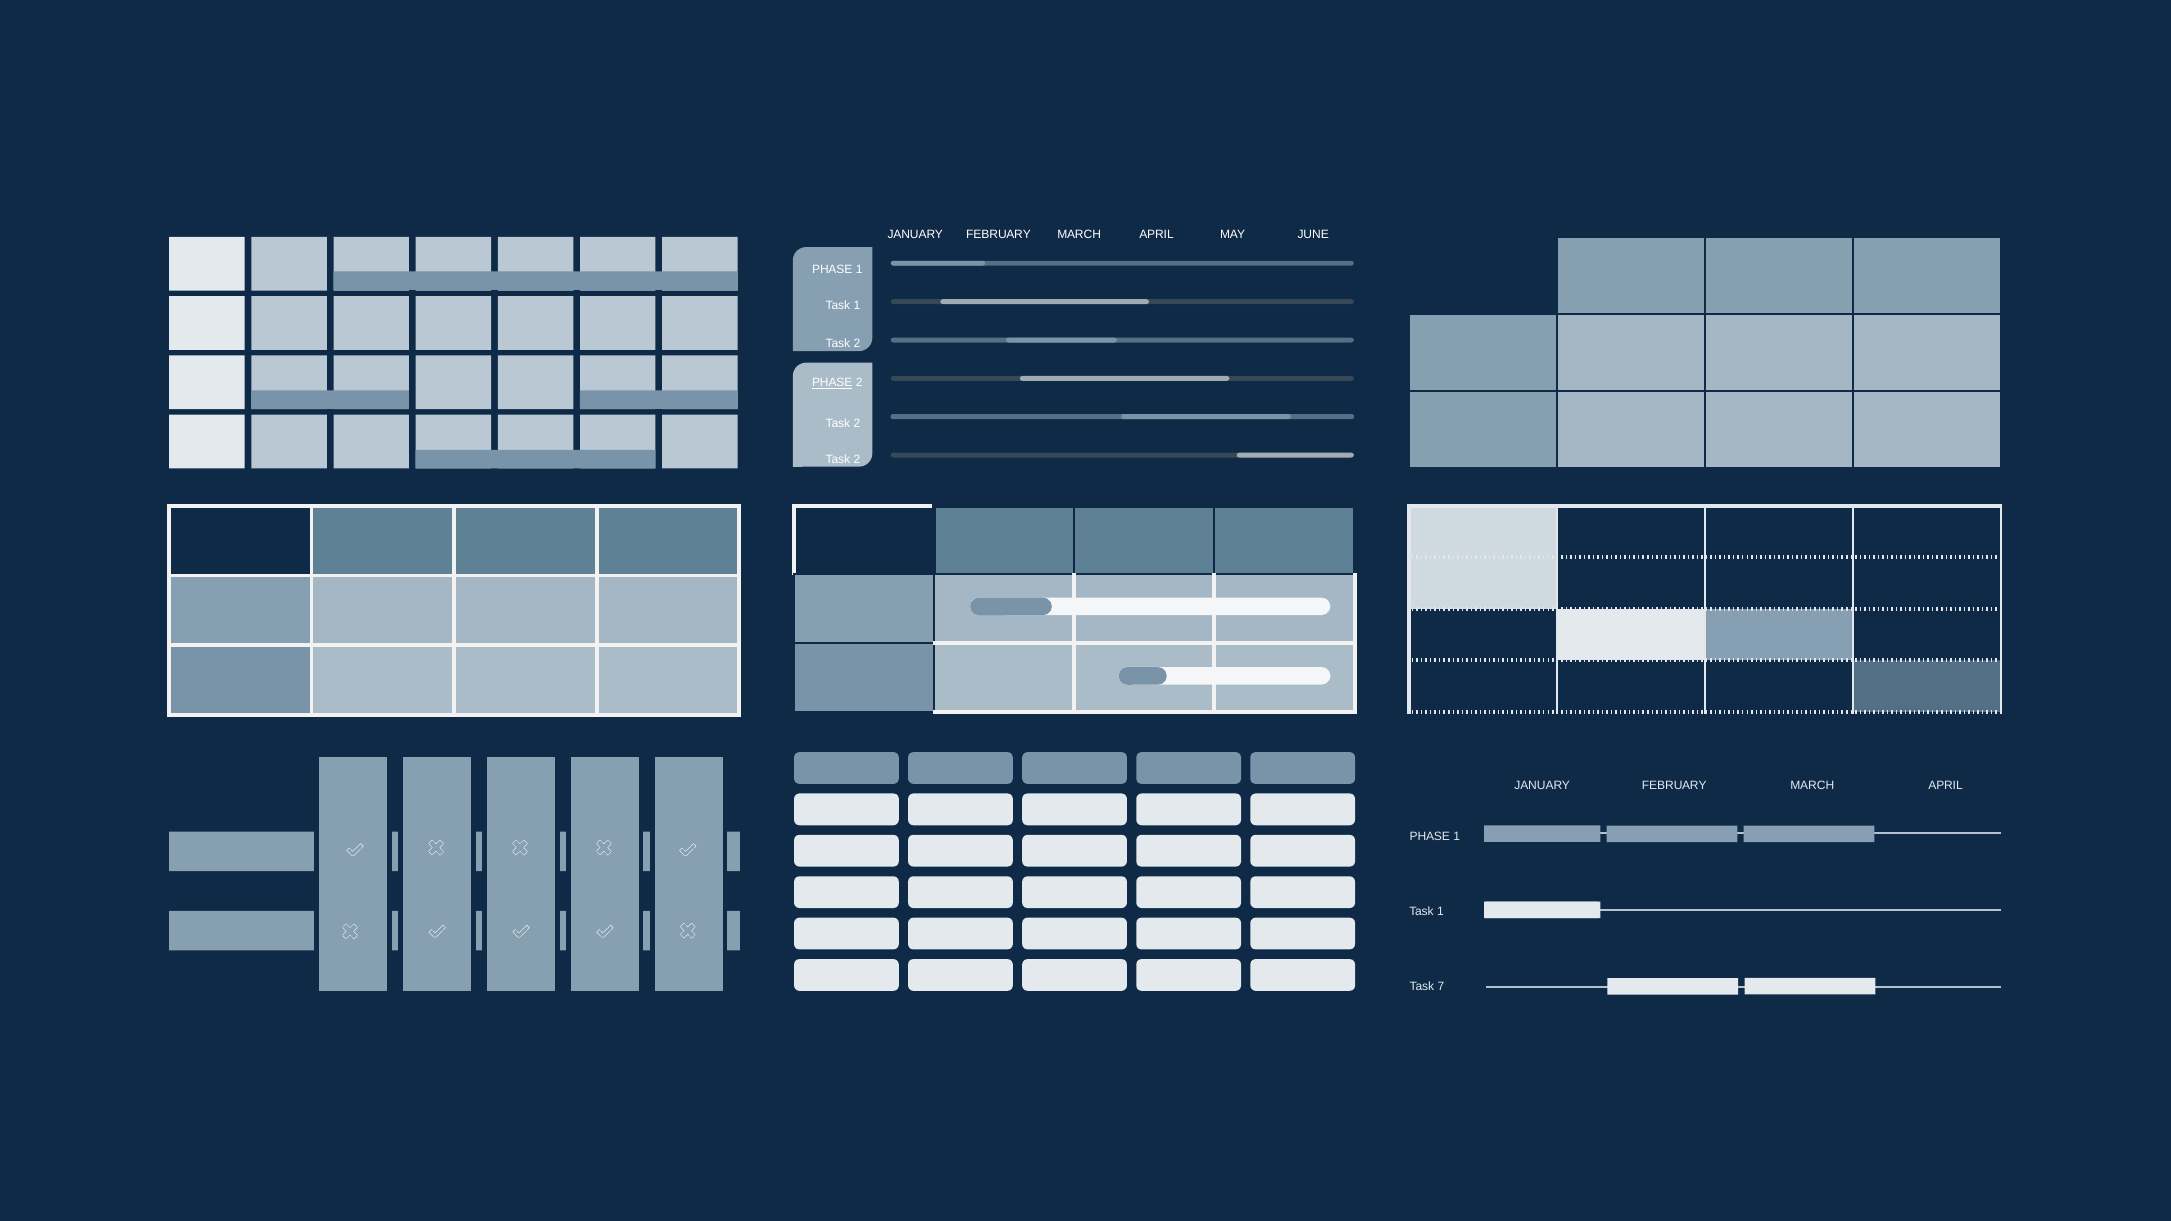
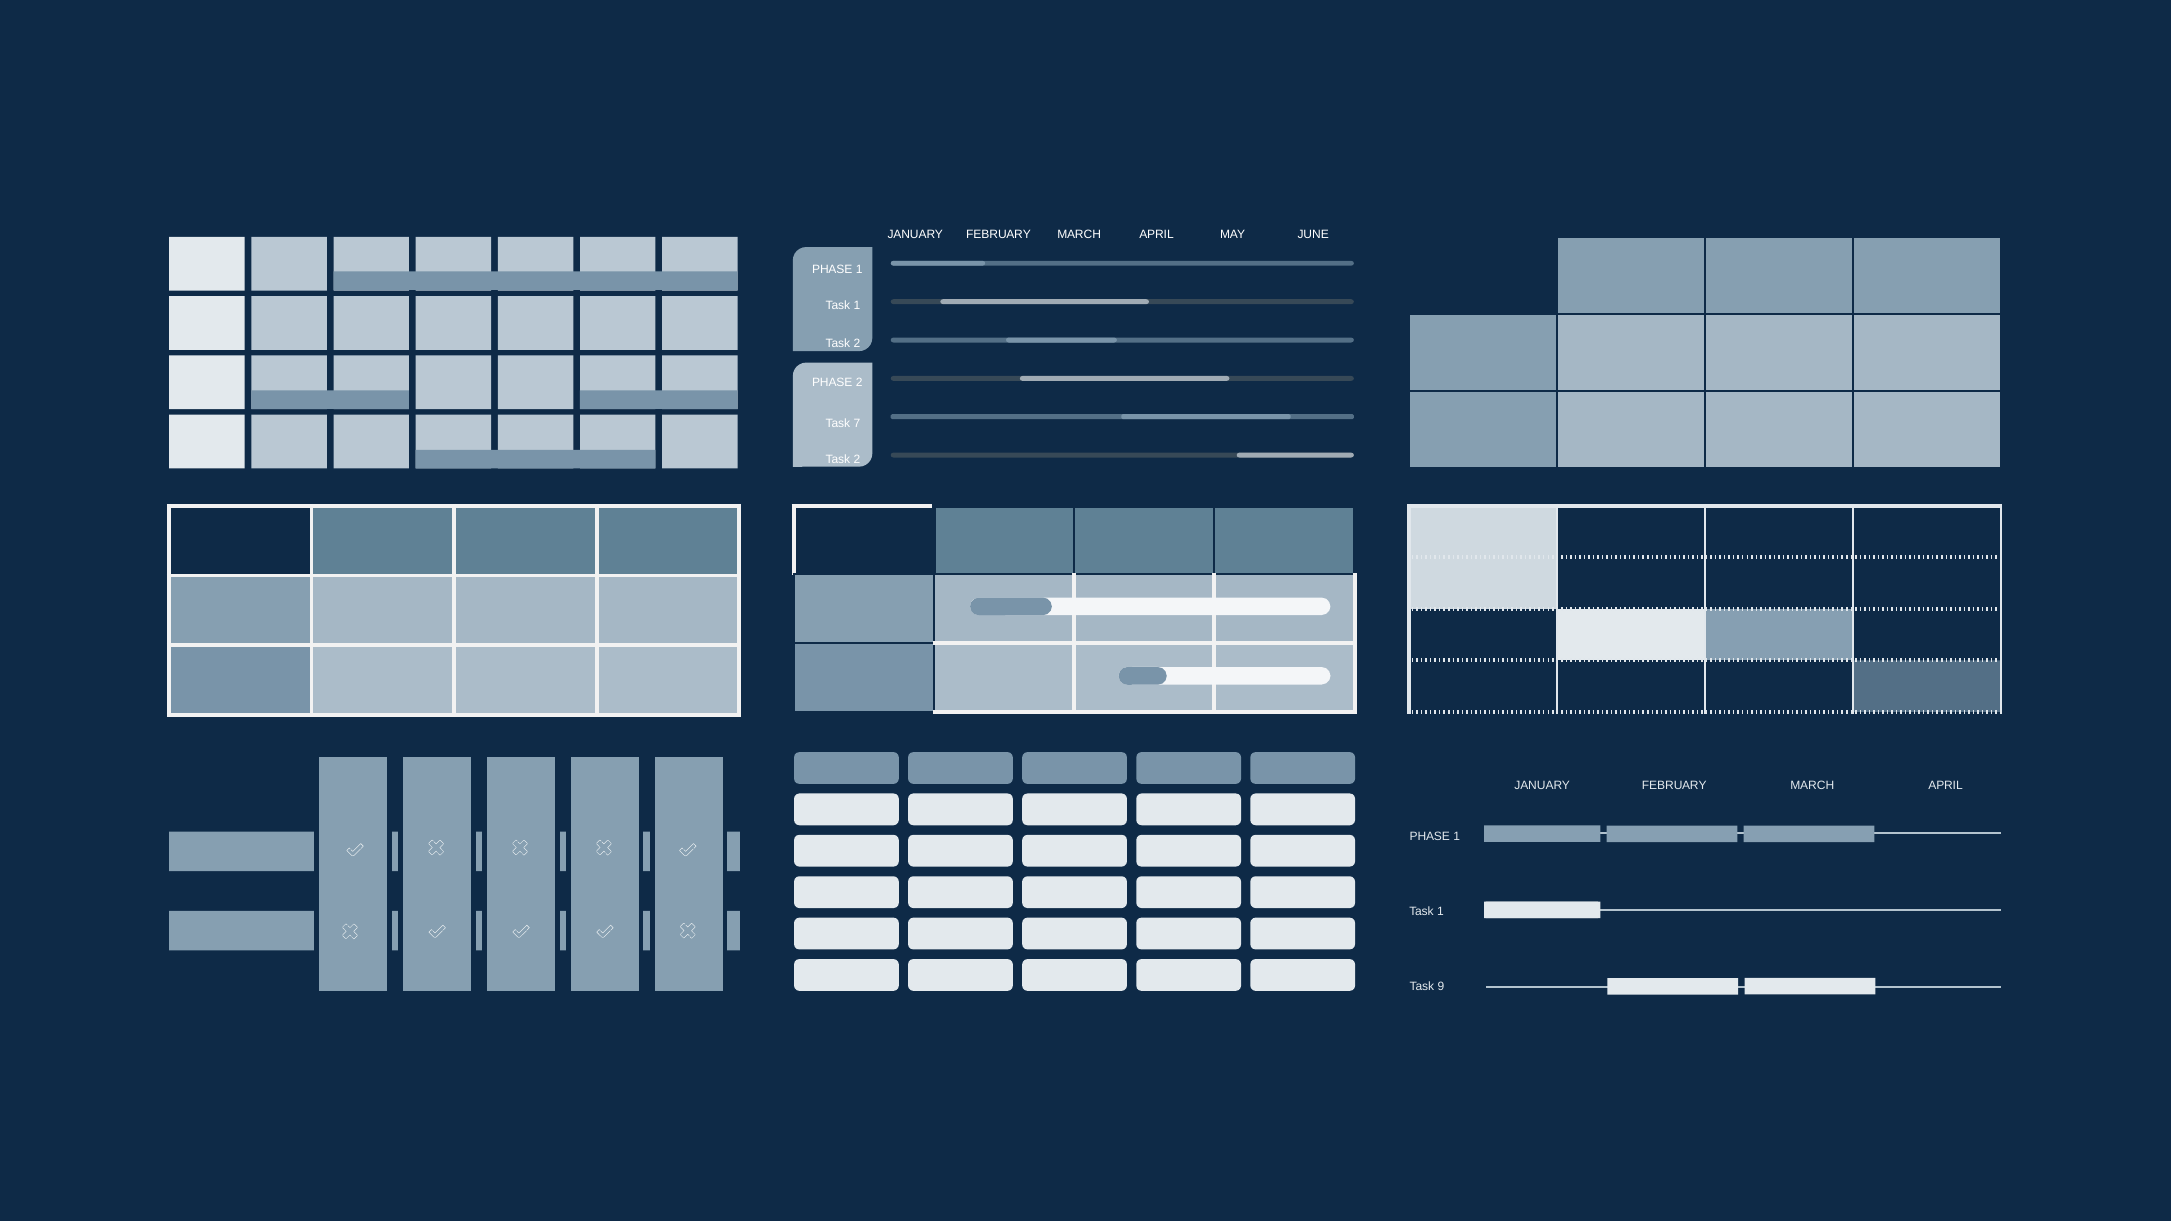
PHASE underline: present -> none (832, 383)
2: 2 -> 7 (857, 424)
7: 7 -> 9 (1441, 987)
